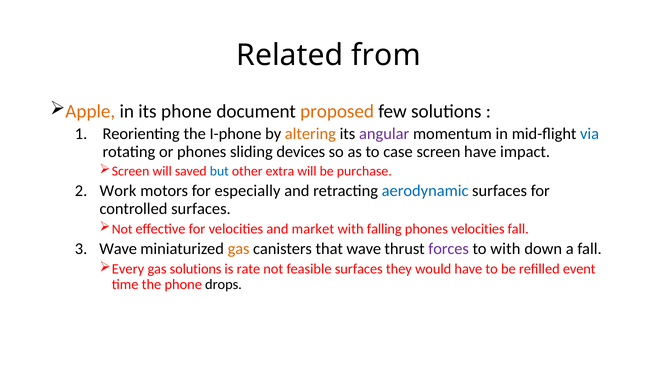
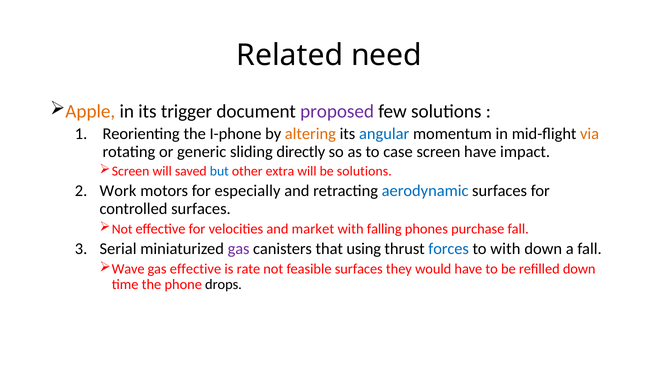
from: from -> need (386, 55)
its phone: phone -> trigger (187, 111)
proposed colour: orange -> purple (337, 111)
angular colour: purple -> blue (384, 134)
via colour: blue -> orange (590, 134)
or phones: phones -> generic (202, 152)
devices: devices -> directly (301, 152)
be purchase: purchase -> solutions (364, 171)
phones velocities: velocities -> purchase (478, 229)
Wave: Wave -> Serial (118, 249)
gas colour: orange -> purple (239, 249)
that wave: wave -> using (364, 249)
forces colour: purple -> blue (449, 249)
Every: Every -> Wave (128, 269)
gas solutions: solutions -> effective (196, 269)
refilled event: event -> down (579, 269)
